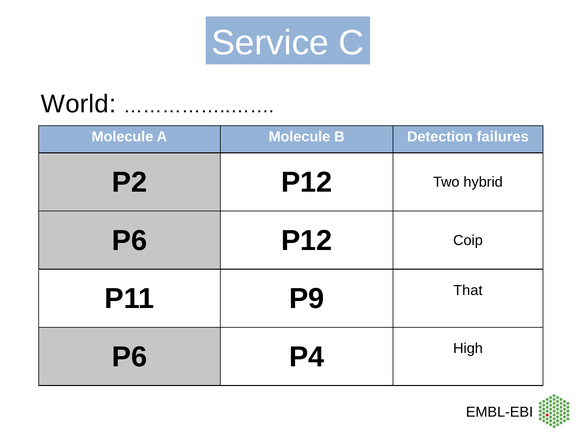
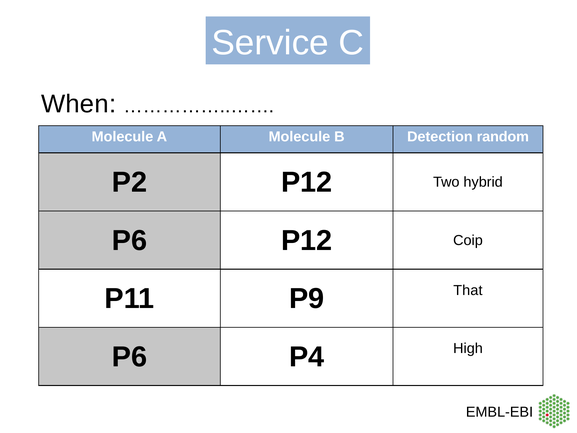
World: World -> When (79, 104)
failures: failures -> random (503, 137)
